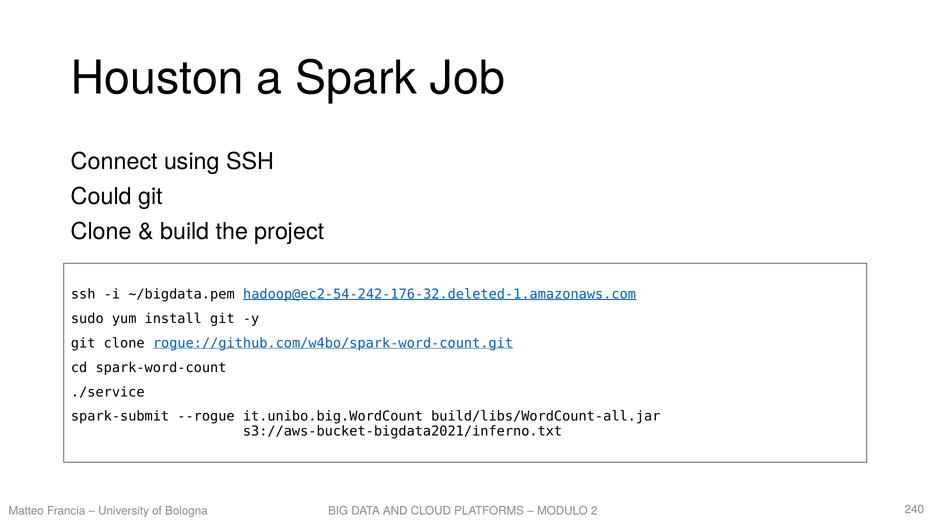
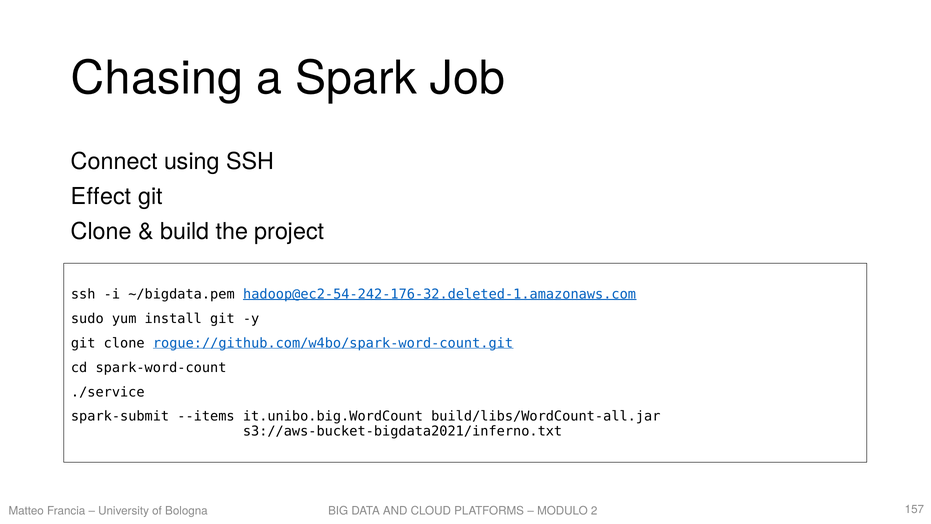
Houston: Houston -> Chasing (157, 78)
Could: Could -> Effect (101, 196)
--rogue: --rogue -> --items (206, 416)
240: 240 -> 157 (914, 509)
